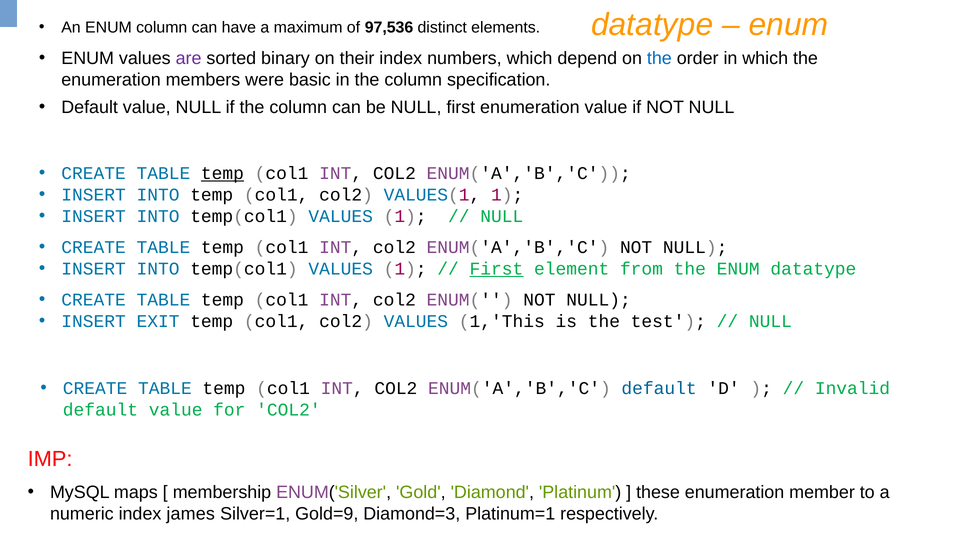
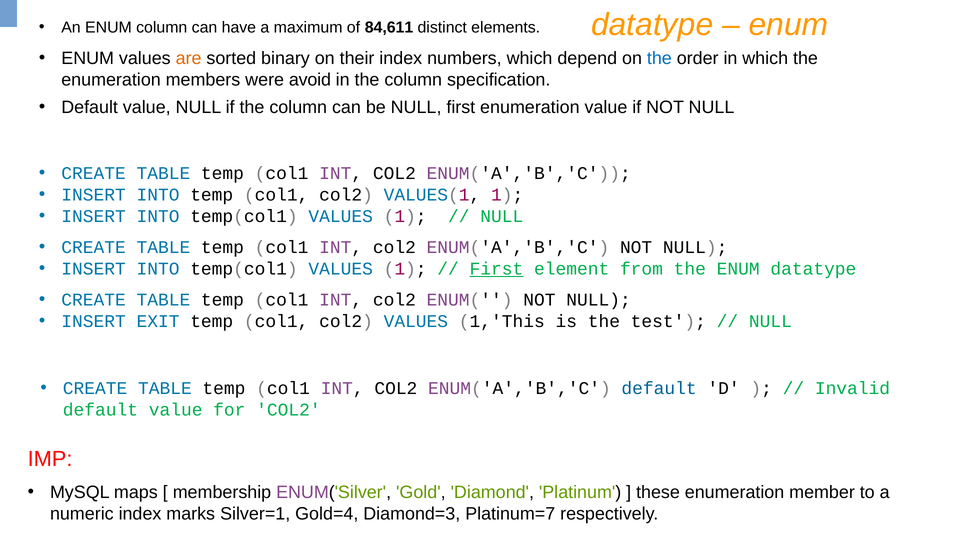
97,536: 97,536 -> 84,611 (389, 27)
are colour: purple -> orange (189, 58)
basic: basic -> avoid (310, 80)
temp underline: present -> none (222, 173)
james: james -> marks (191, 514)
Gold=9: Gold=9 -> Gold=4 (327, 514)
Platinum=1: Platinum=1 -> Platinum=7 (510, 514)
